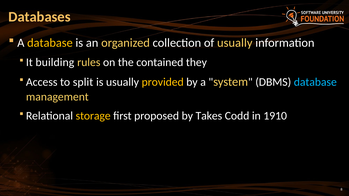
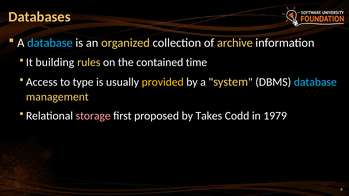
database colour: yellow -> light blue (50, 43)
of usually: usually -> archive (235, 43)
they: they -> time (196, 62)
split: split -> type (83, 82)
storage colour: yellow -> pink (93, 116)
1910: 1910 -> 1979 (275, 116)
